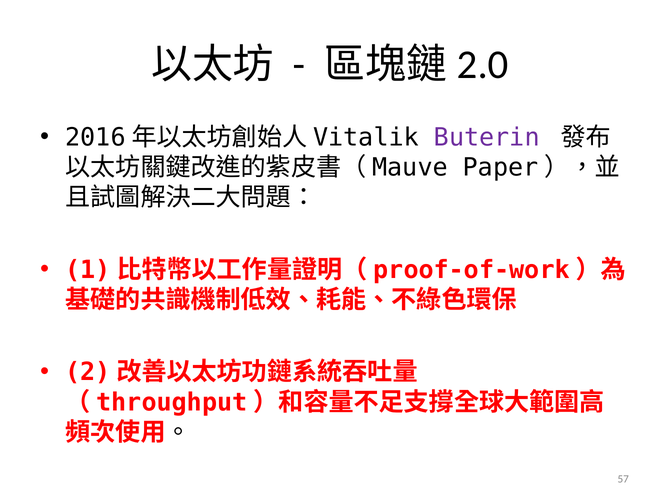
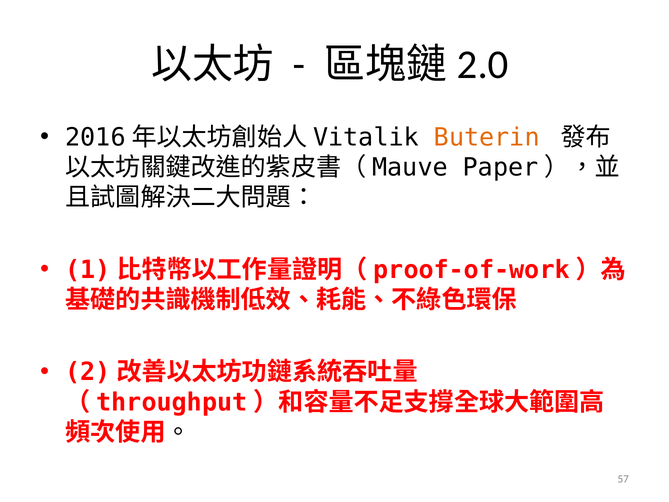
Buterin colour: purple -> orange (487, 137)
